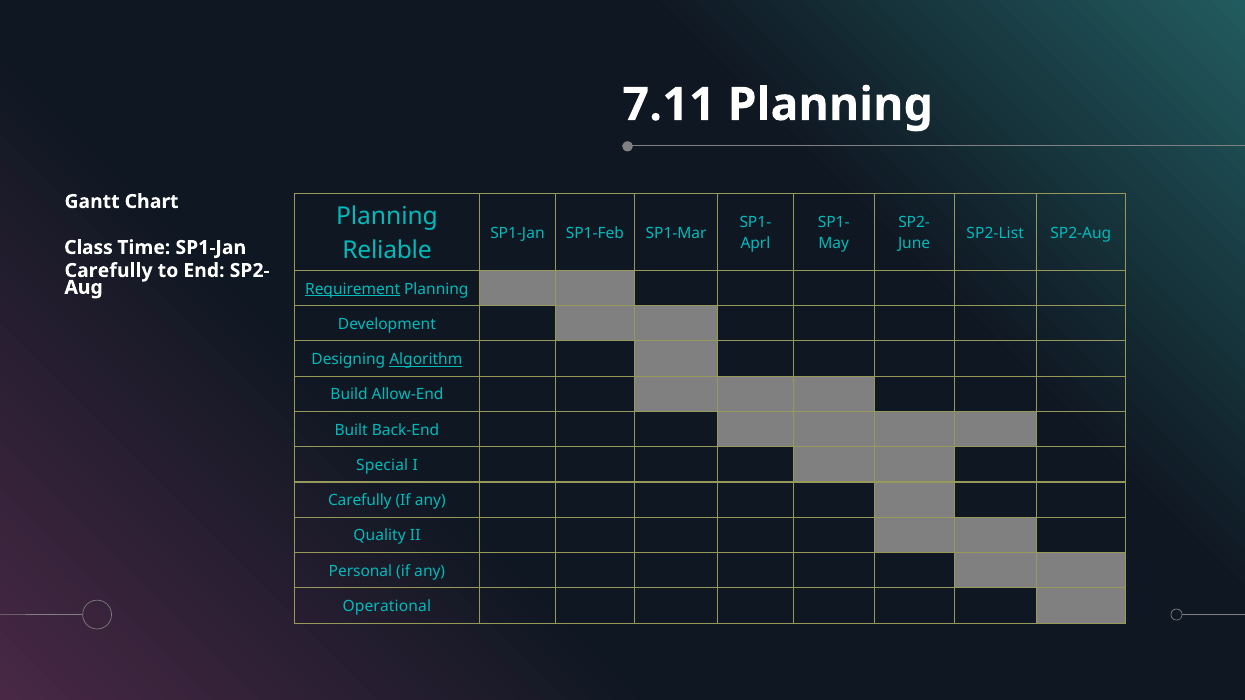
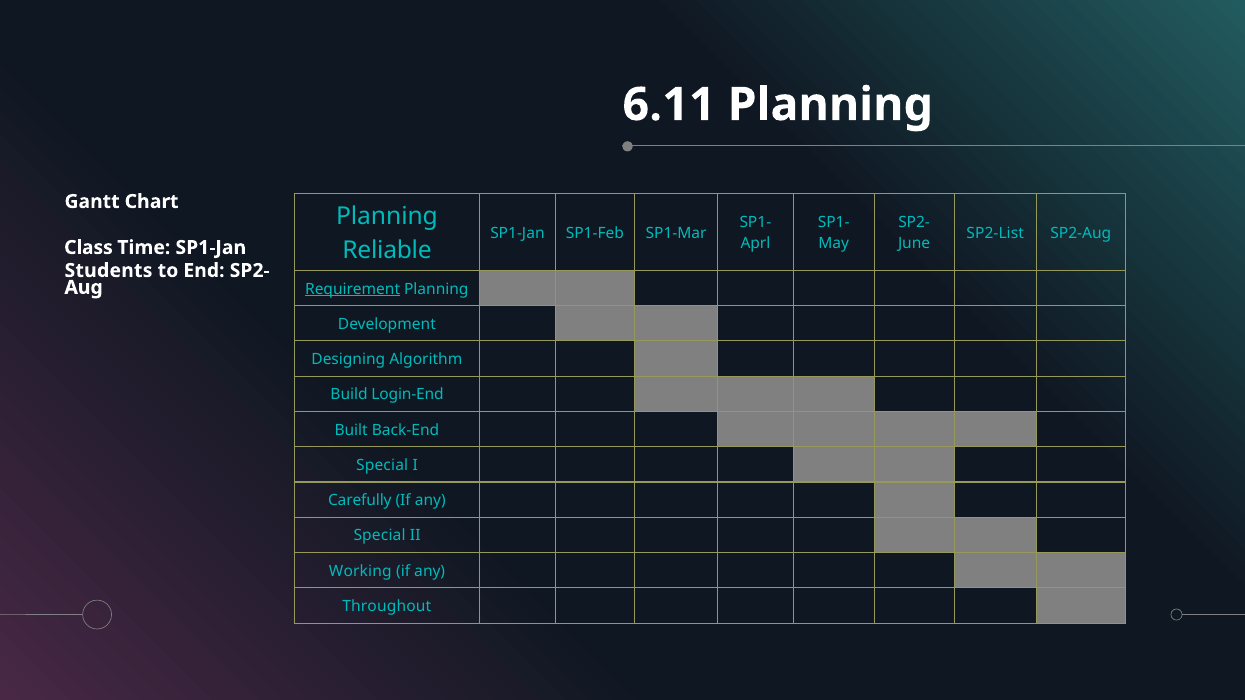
7.11: 7.11 -> 6.11 (669, 105)
Carefully: Carefully -> Students (108, 271)
Algorithm underline: present -> none (426, 360)
Allow-End: Allow-End -> Login-End (408, 395)
Quality: Quality -> Special (380, 536)
Personal: Personal -> Working (360, 571)
Operational: Operational -> Throughout (387, 607)
